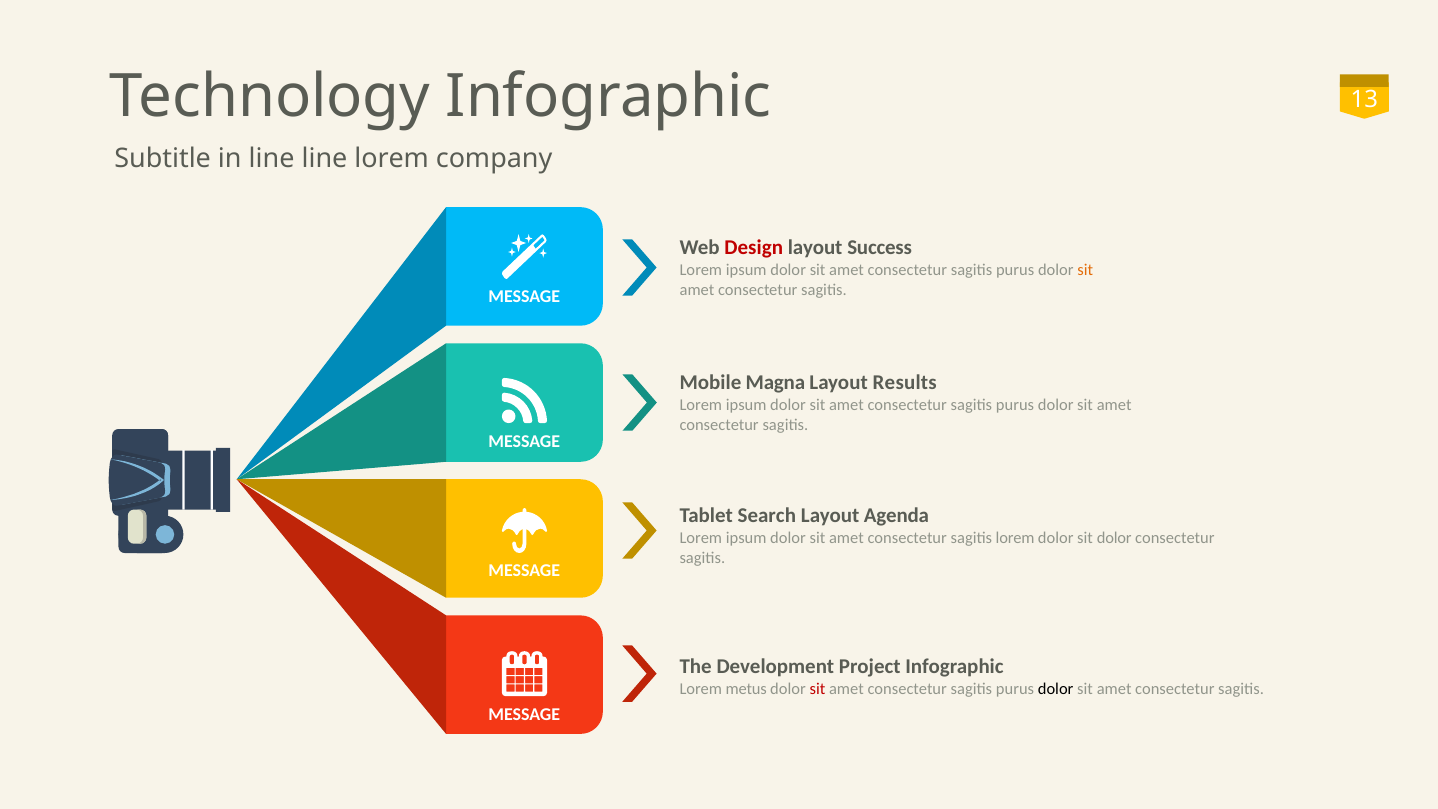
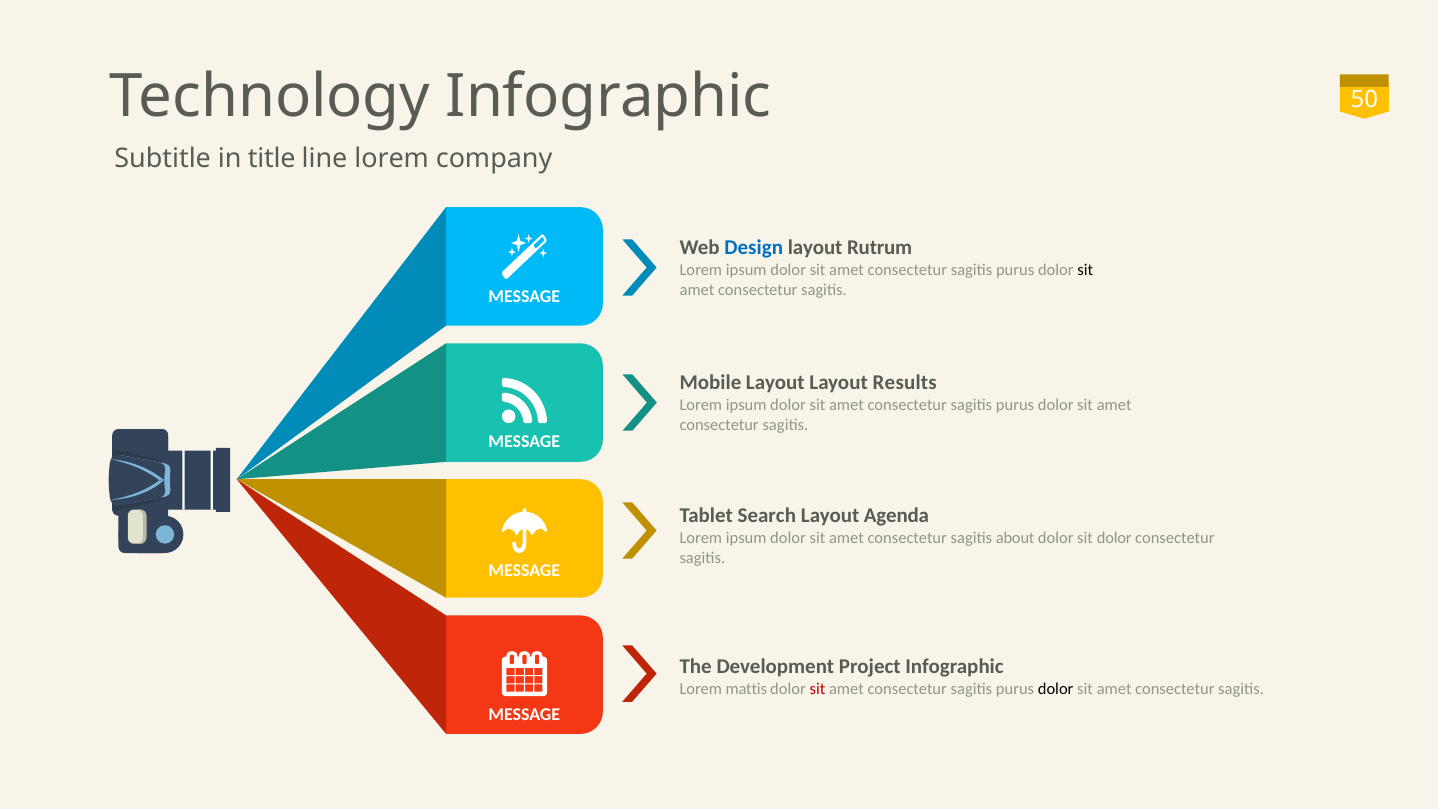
13: 13 -> 50 (1364, 100)
in line: line -> title (272, 159)
Design colour: red -> blue (754, 248)
Success: Success -> Rutrum (880, 248)
sit colour: orange -> black (1085, 270)
Mobile Magna: Magna -> Layout (775, 383)
sagitis lorem: lorem -> about (1015, 538)
metus: metus -> mattis (746, 688)
